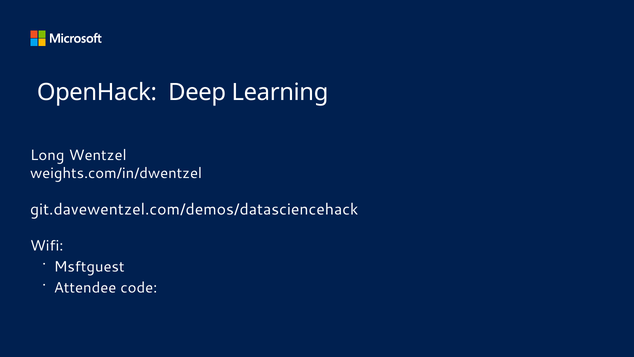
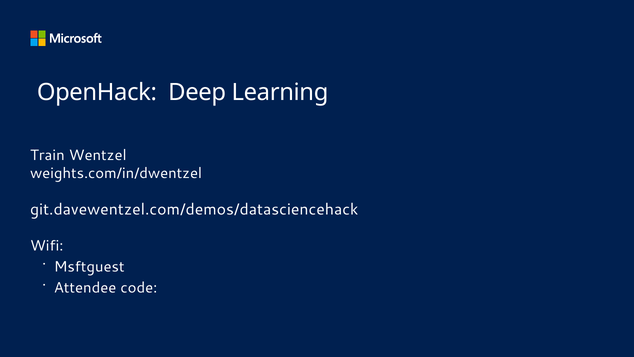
Long: Long -> Train (47, 155)
